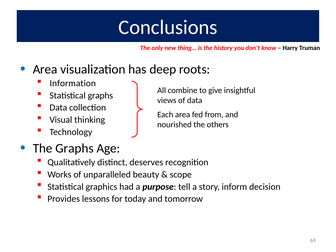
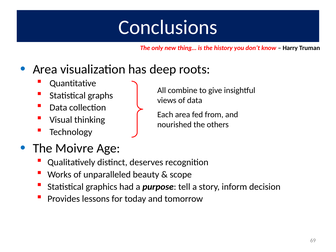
Information: Information -> Quantitative (73, 83)
The Graphs: Graphs -> Moivre (75, 148)
